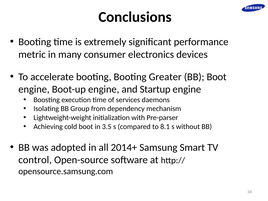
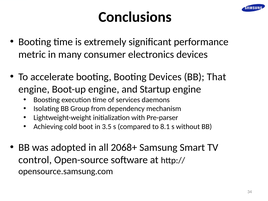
Booting Greater: Greater -> Devices (165, 77)
BB Boot: Boot -> That (217, 77)
2014+: 2014+ -> 2068+ (124, 147)
